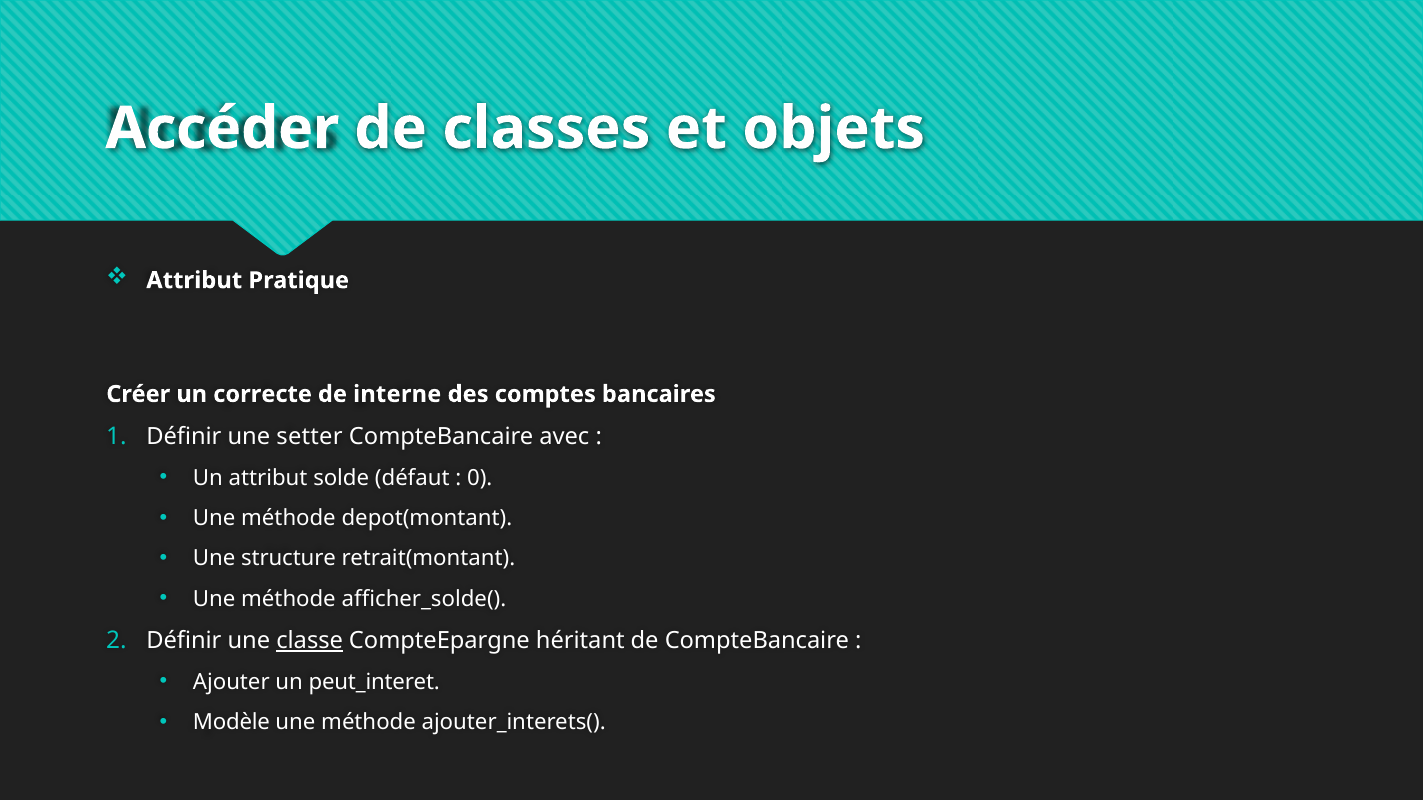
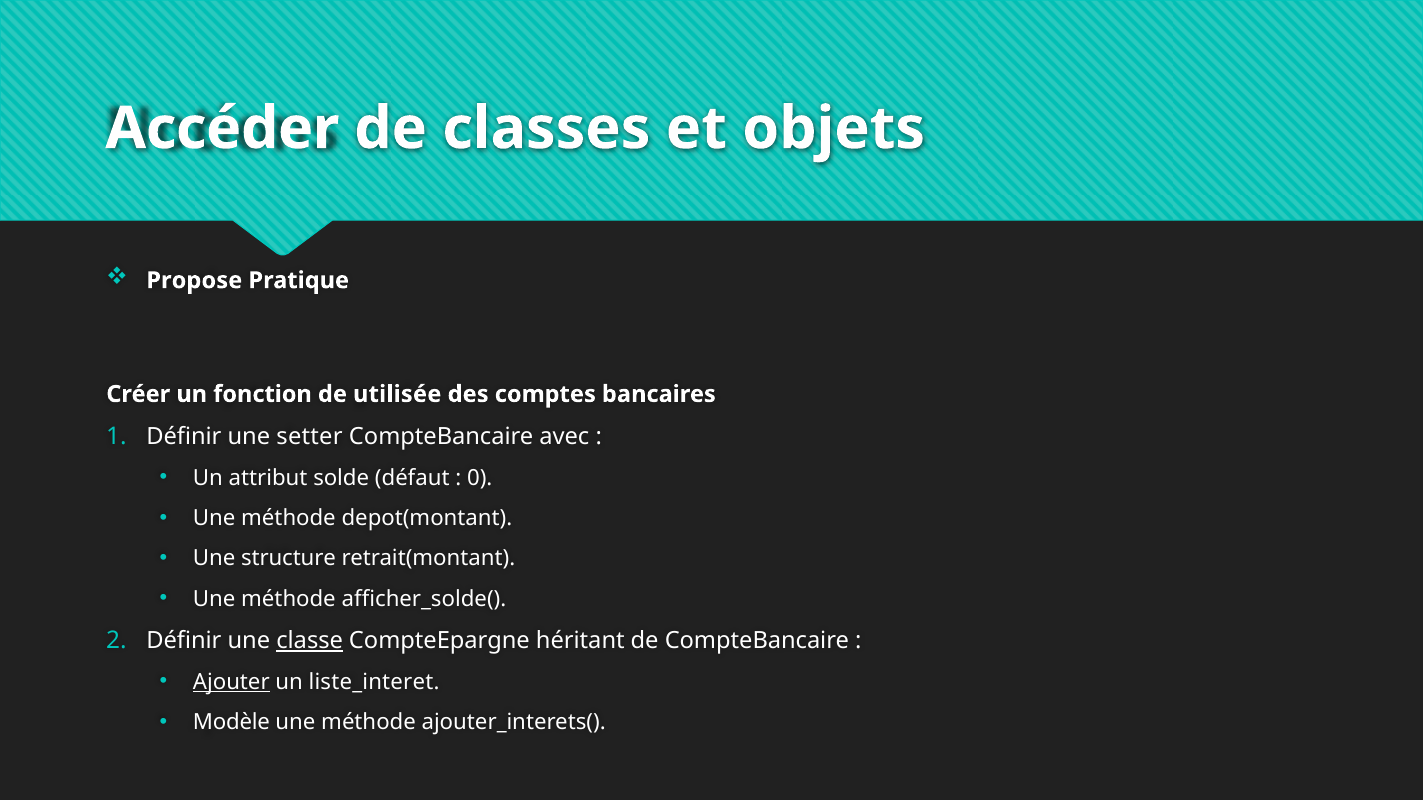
Attribut: Attribut -> Propose (194, 281)
correcte: correcte -> fonction (263, 394)
interne: interne -> utilisée (397, 394)
Ajouter underline: none -> present (231, 682)
peut_interet: peut_interet -> liste_interet (374, 682)
